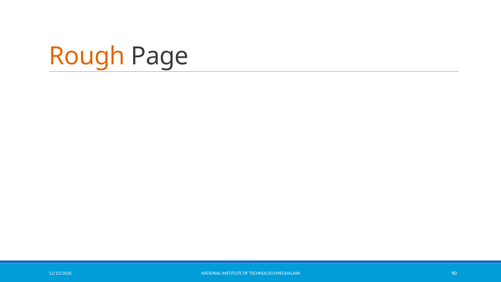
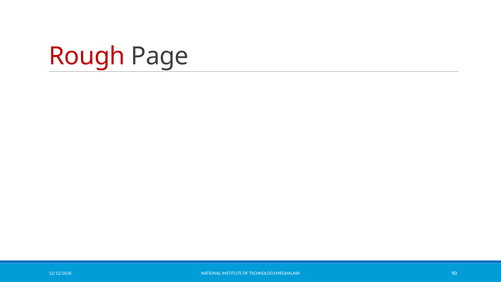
Rough colour: orange -> red (87, 56)
